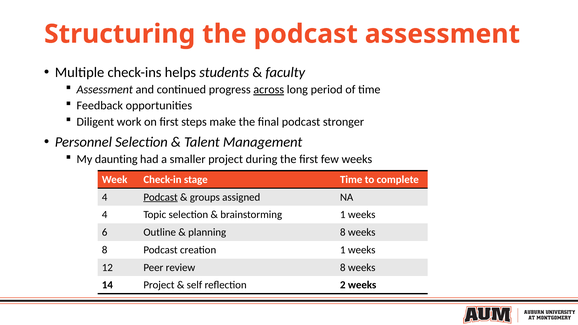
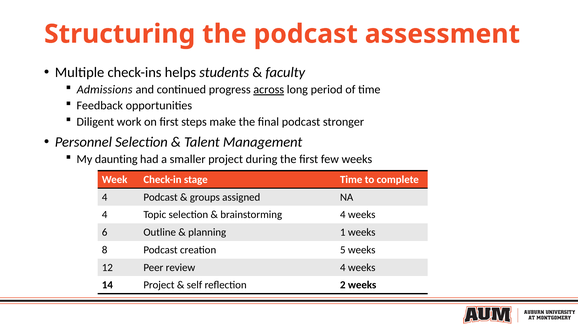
Assessment: Assessment -> Admissions (105, 90)
Podcast underline: present -> none (161, 197)
brainstorming 1: 1 -> 4 (343, 215)
planning 8: 8 -> 1 (343, 232)
creation 1: 1 -> 5 (343, 250)
review 8: 8 -> 4 (343, 268)
